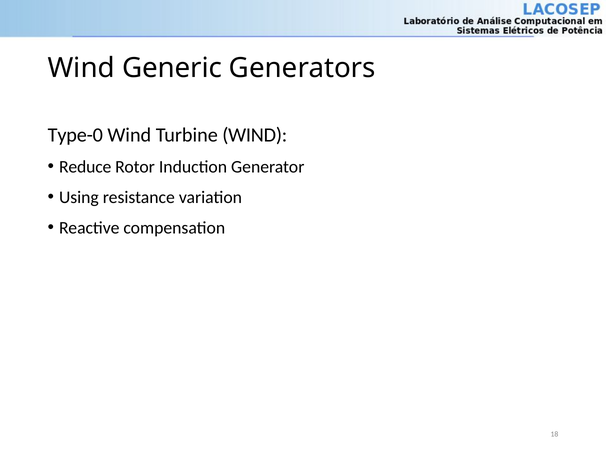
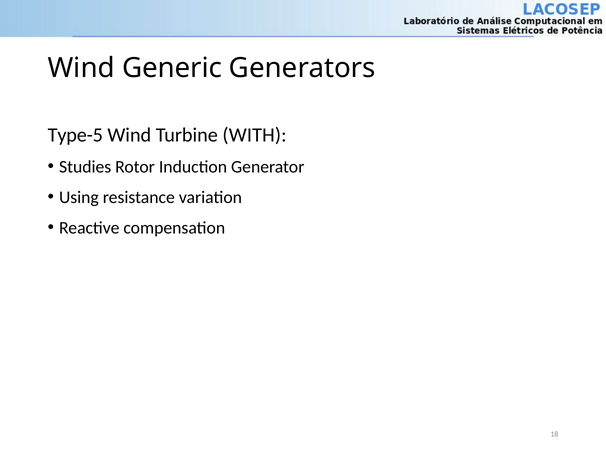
Type-0: Type-0 -> Type-5 (75, 135)
Turbine WIND: WIND -> WITH (255, 135)
Reduce: Reduce -> Studies (85, 167)
